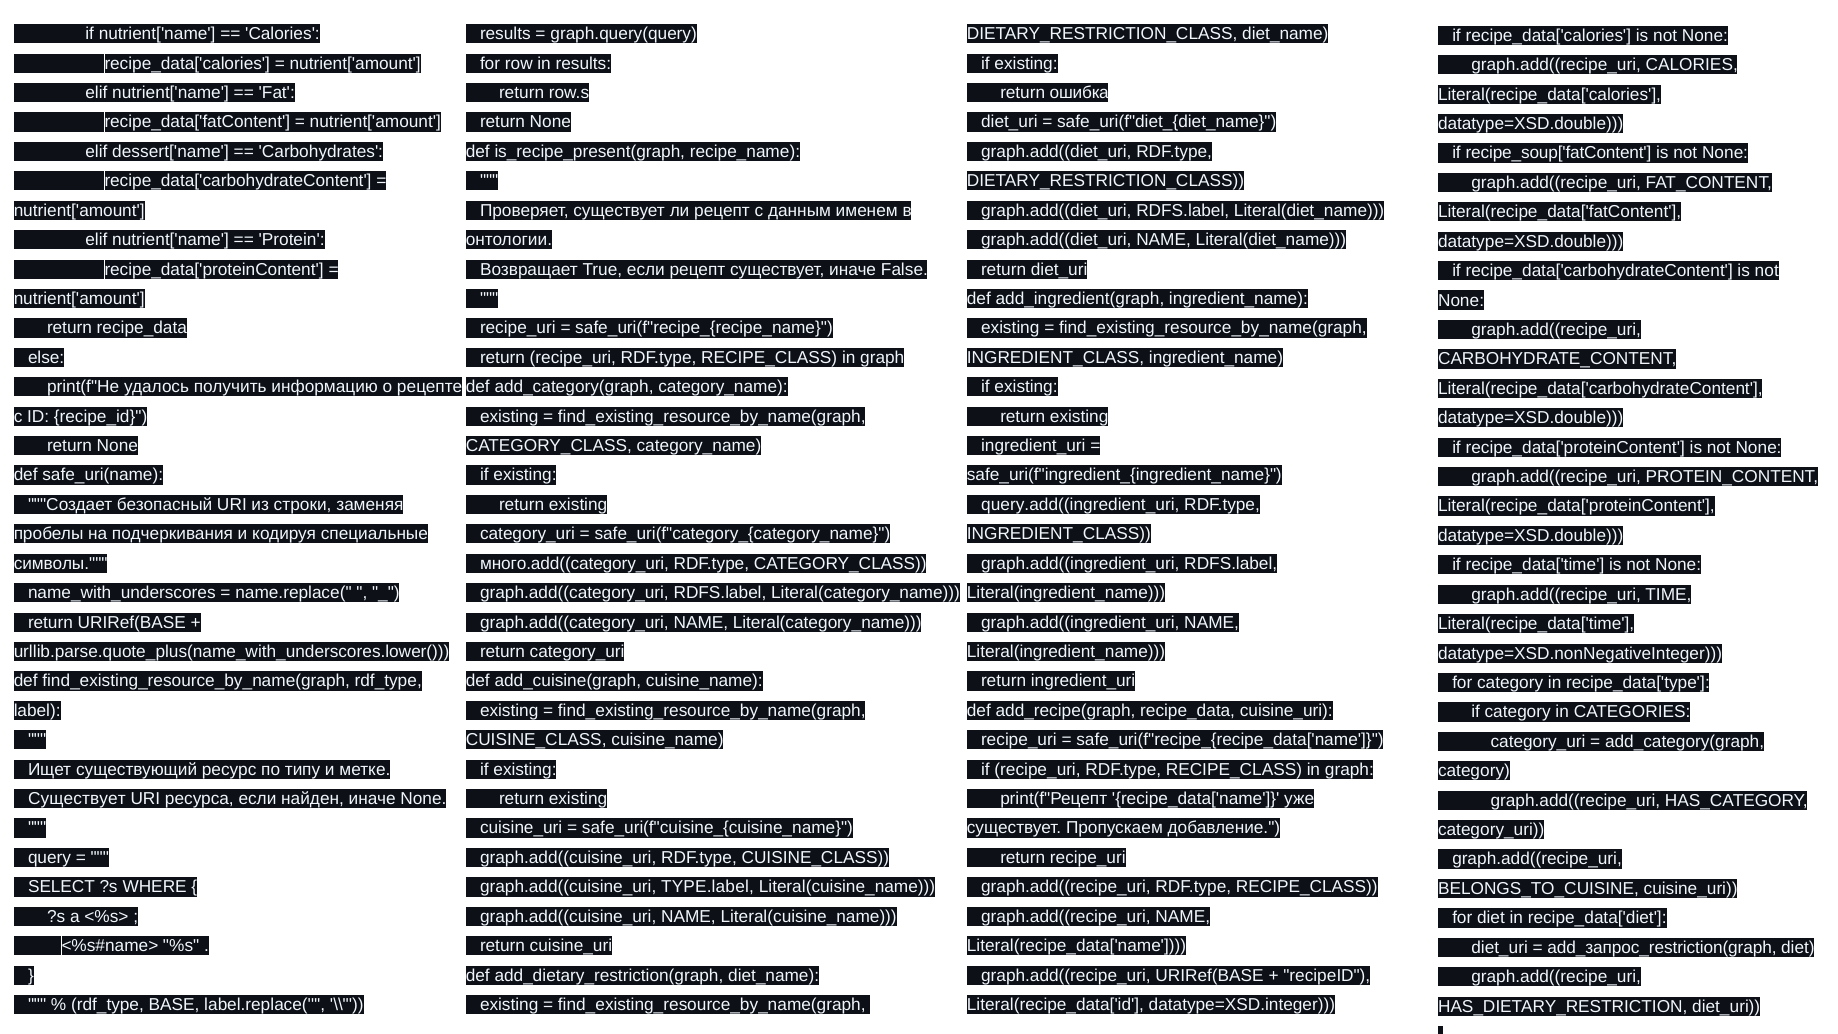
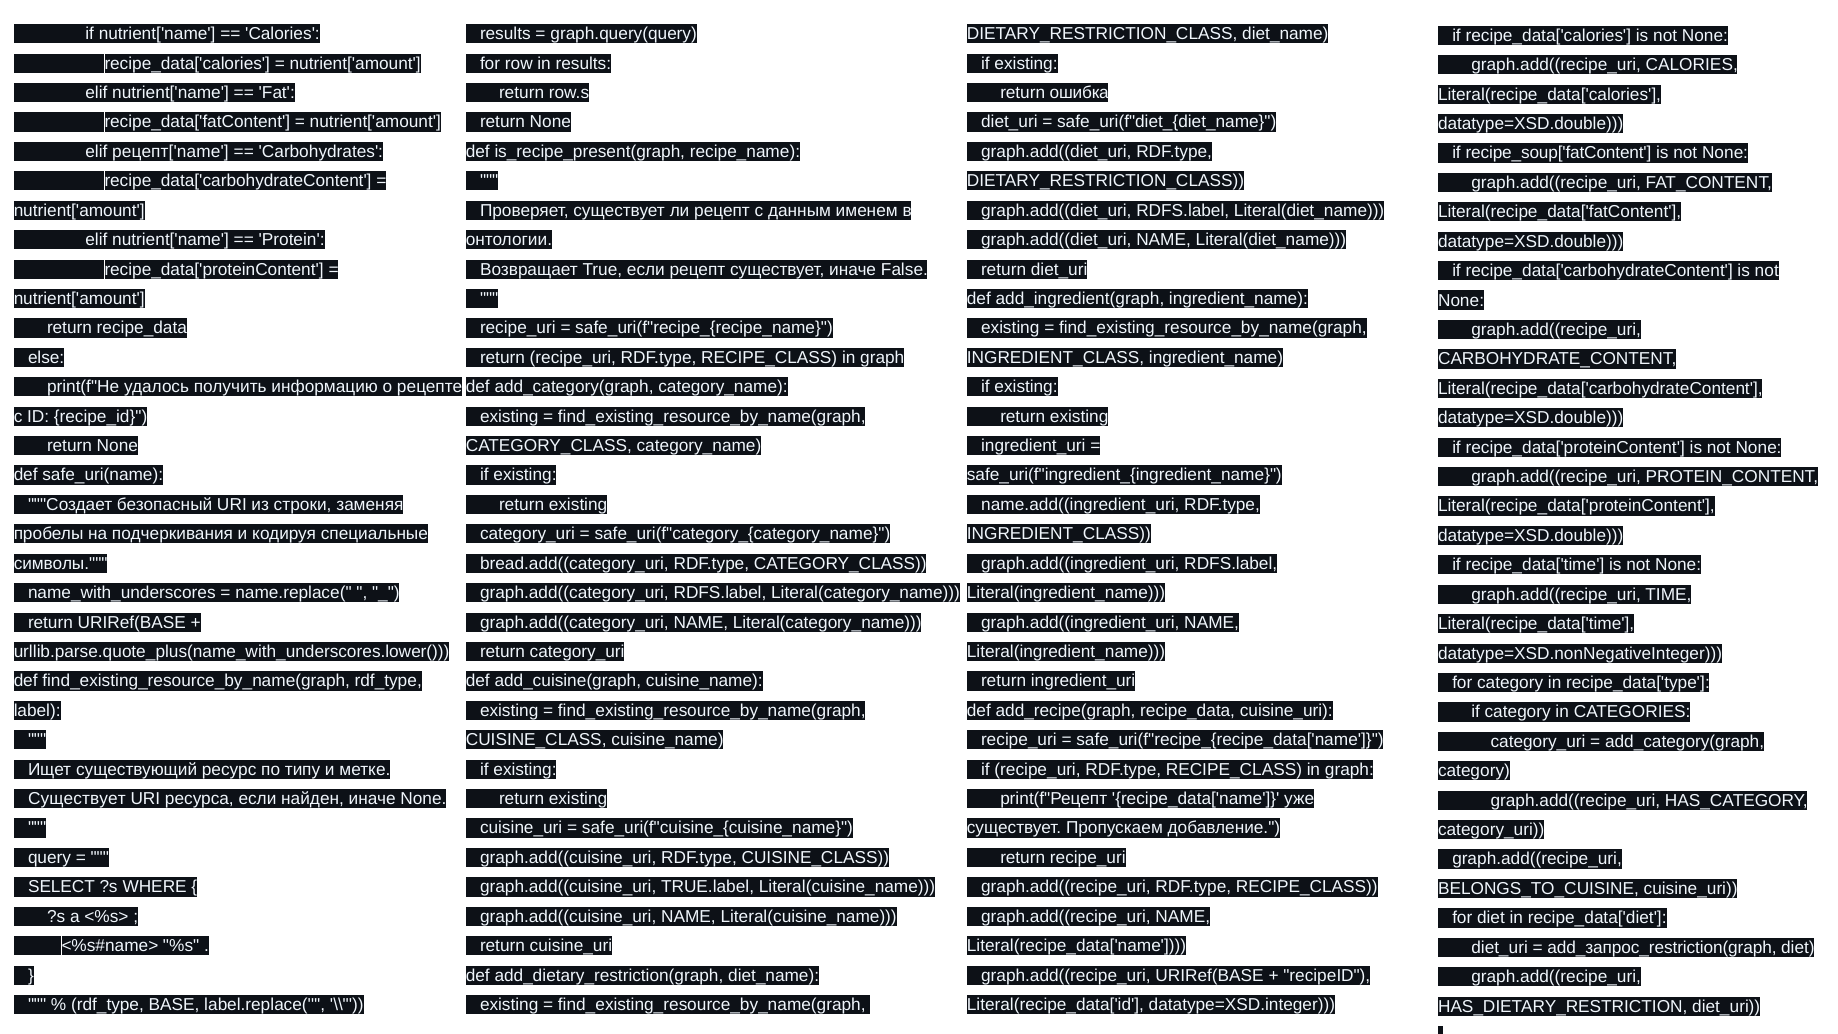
dessert['name: dessert['name -> рецепт['name (170, 152)
query.add((ingredient_uri: query.add((ingredient_uri -> name.add((ingredient_uri (1080, 505)
много.add((category_uri: много.add((category_uri -> bread.add((category_uri (574, 563)
TYPE.label: TYPE.label -> TRUE.label (708, 887)
